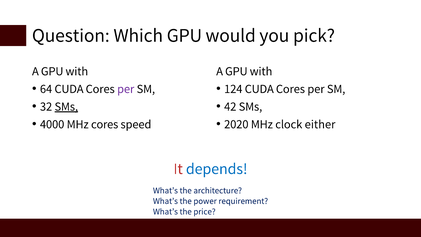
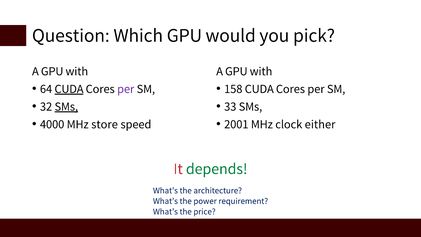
CUDA underline: none -> present (69, 89)
124: 124 -> 158 (233, 89)
42: 42 -> 33 (230, 106)
MHz cores: cores -> store (105, 124)
2020: 2020 -> 2001 (236, 124)
depends colour: blue -> green (217, 169)
